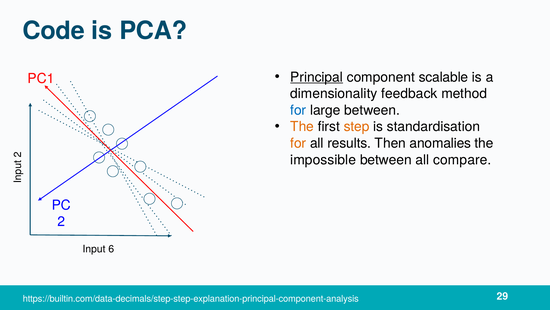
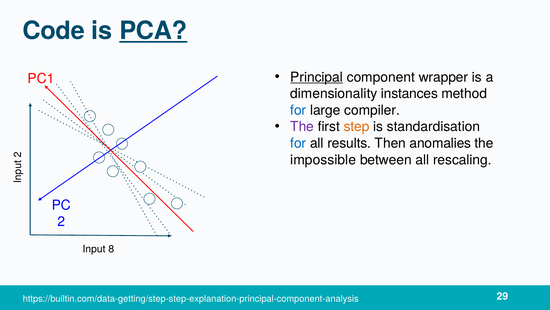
PCA underline: none -> present (153, 31)
scalable: scalable -> wrapper (443, 77)
feedback: feedback -> instances (409, 93)
large between: between -> compiler (372, 110)
The colour: orange -> purple (302, 126)
for colour: orange -> blue (298, 143)
compare: compare -> rescaling (462, 159)
6: 6 -> 8 (111, 249)
https://builtin.com/data-decimals/step-step-explanation-principal-component-analysis: https://builtin.com/data-decimals/step-step-explanation-principal-component-analysis -> https://builtin.com/data-getting/step-step-explanation-principal-component-analysis (191, 298)
